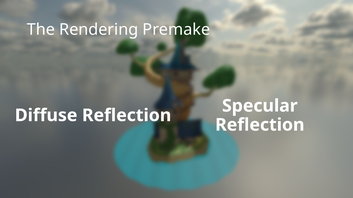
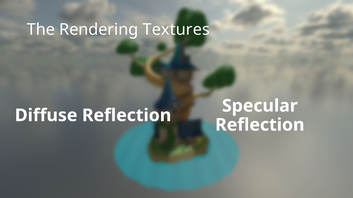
Premake: Premake -> Textures (176, 30)
